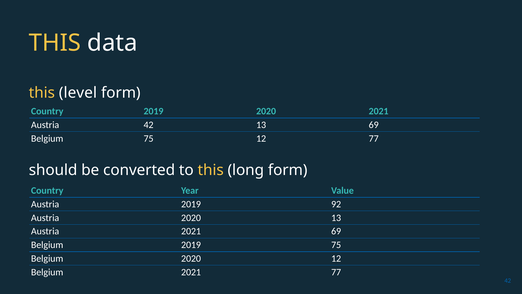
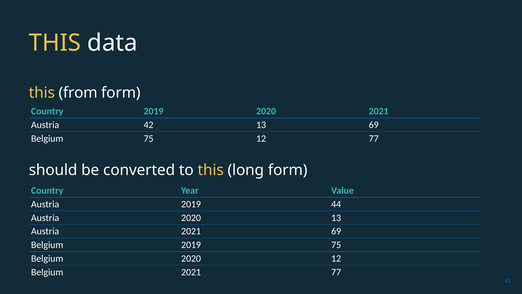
level: level -> from (78, 93)
92: 92 -> 44 (336, 204)
